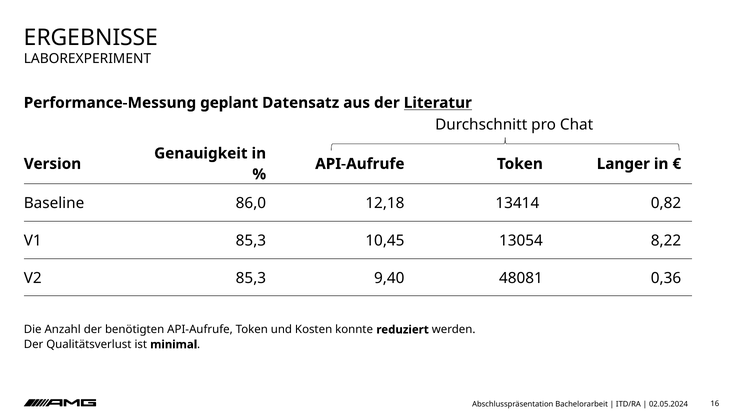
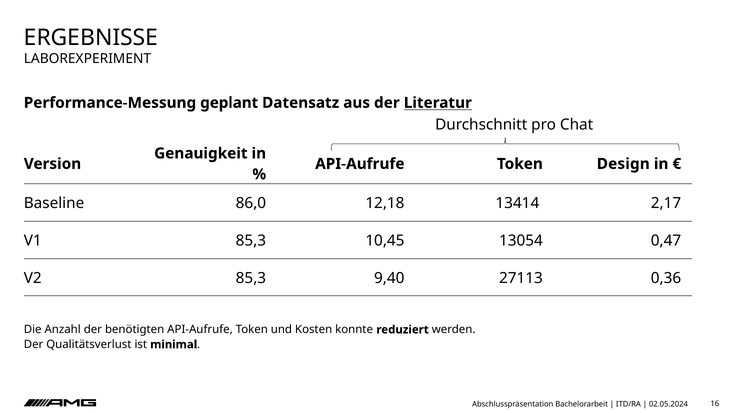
Langer: Langer -> Design (623, 164)
0,82: 0,82 -> 2,17 (666, 203)
8,22: 8,22 -> 0,47 (666, 241)
48081: 48081 -> 27113 (521, 278)
